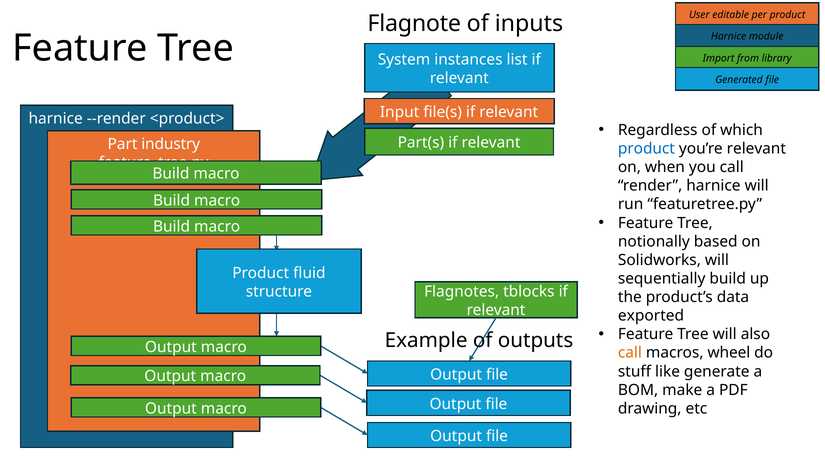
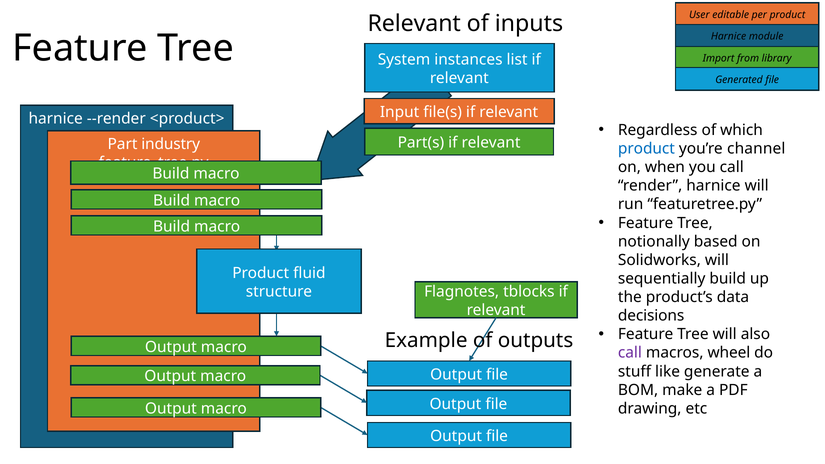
Flagnote: Flagnote -> Relevant (414, 23)
you’re relevant: relevant -> channel (756, 149)
exported: exported -> decisions (651, 316)
call colour: orange -> purple (630, 353)
